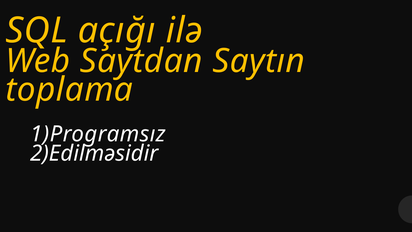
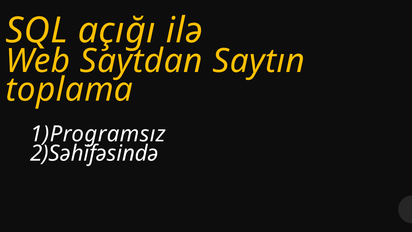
2)Edilməsidir: 2)Edilməsidir -> 2)Səhifəsində (94, 153)
